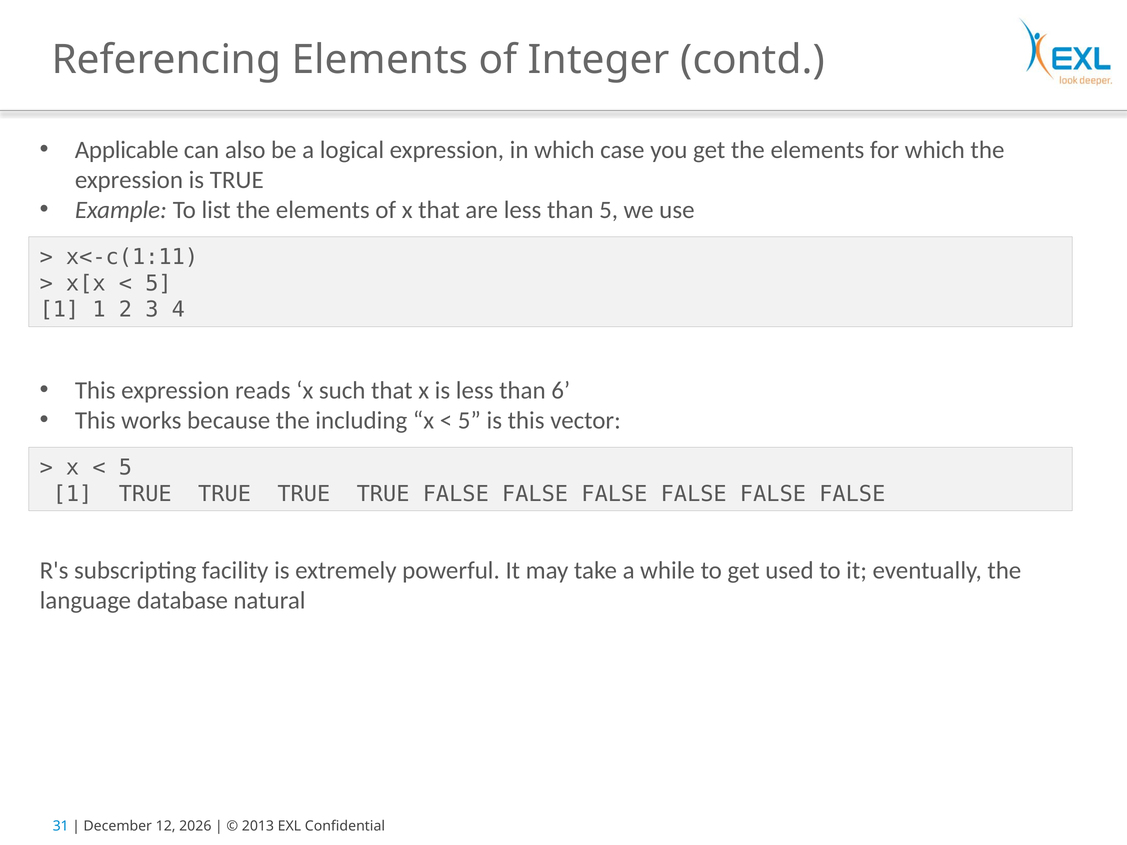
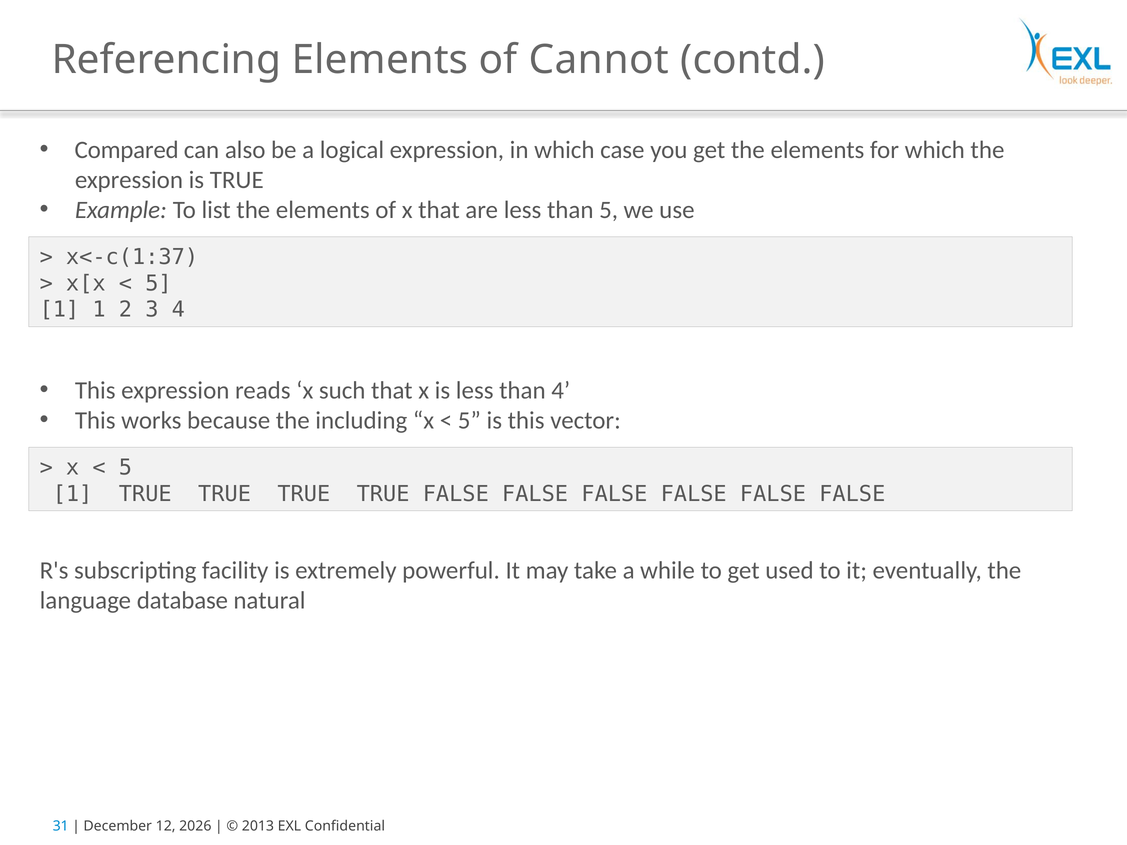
Integer: Integer -> Cannot (599, 60)
Applicable: Applicable -> Compared (127, 150)
x<-c(1:11: x<-c(1:11 -> x<-c(1:37 (132, 257)
than 6: 6 -> 4 (561, 390)
